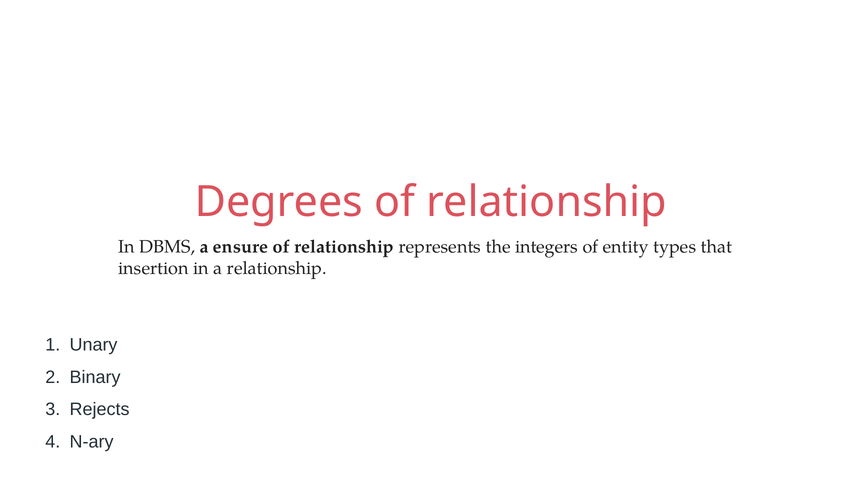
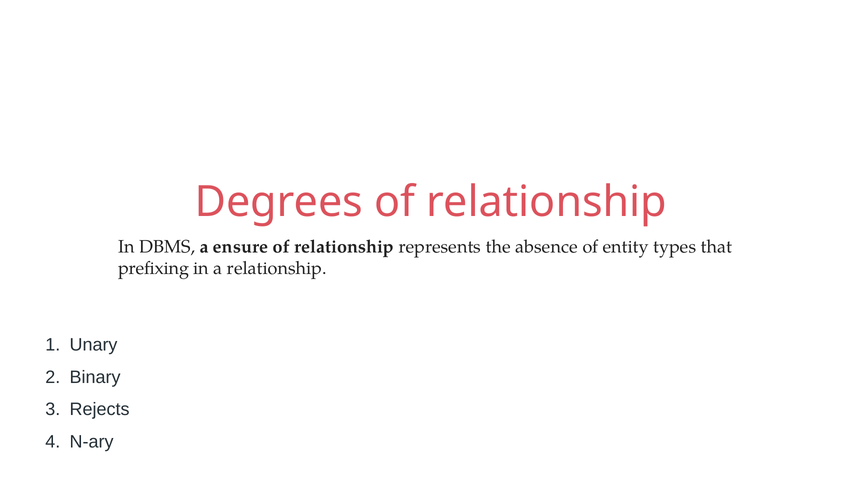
integers: integers -> absence (546, 247)
insertion: insertion -> prefixing (154, 268)
